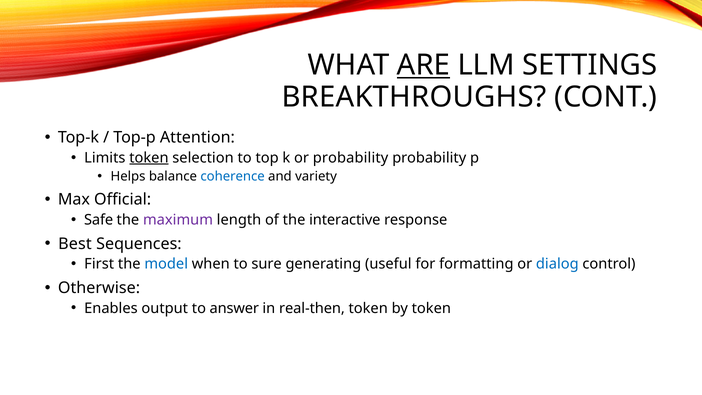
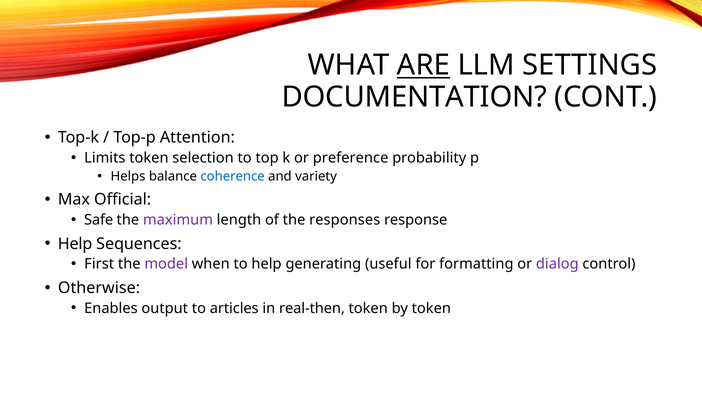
BREAKTHROUGHS: BREAKTHROUGHS -> DOCUMENTATION (414, 97)
token underline: present -> none (149, 158)
or probability: probability -> preference (351, 158)
interactive: interactive -> responses (345, 220)
Best: Best -> Help (75, 244)
model colour: blue -> purple (166, 264)
to sure: sure -> help (267, 264)
dialog colour: blue -> purple (557, 264)
answer: answer -> articles (234, 308)
